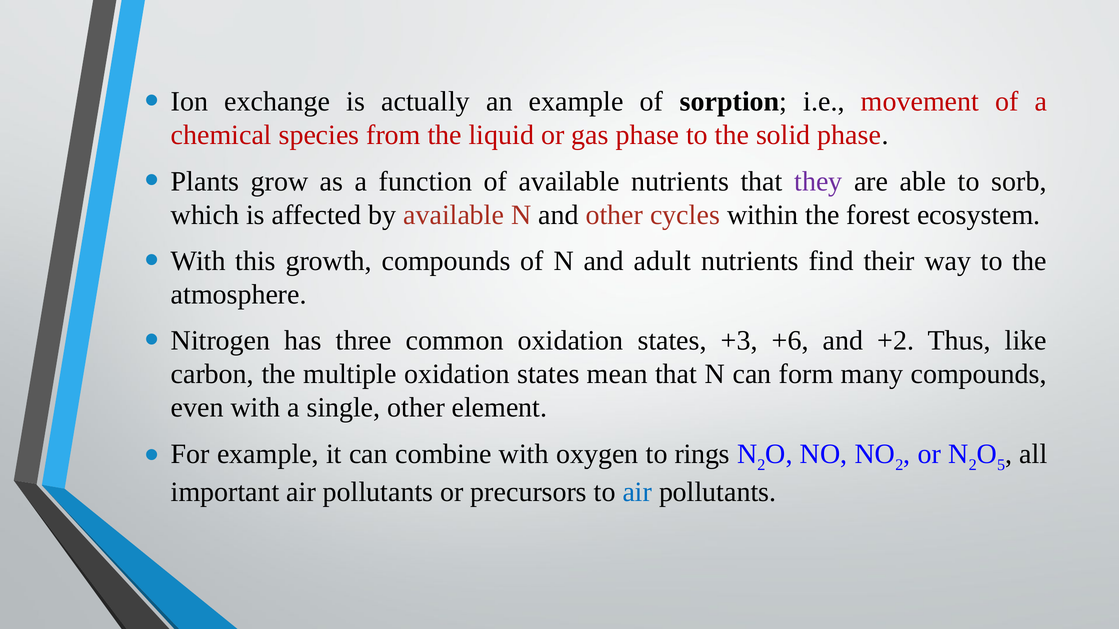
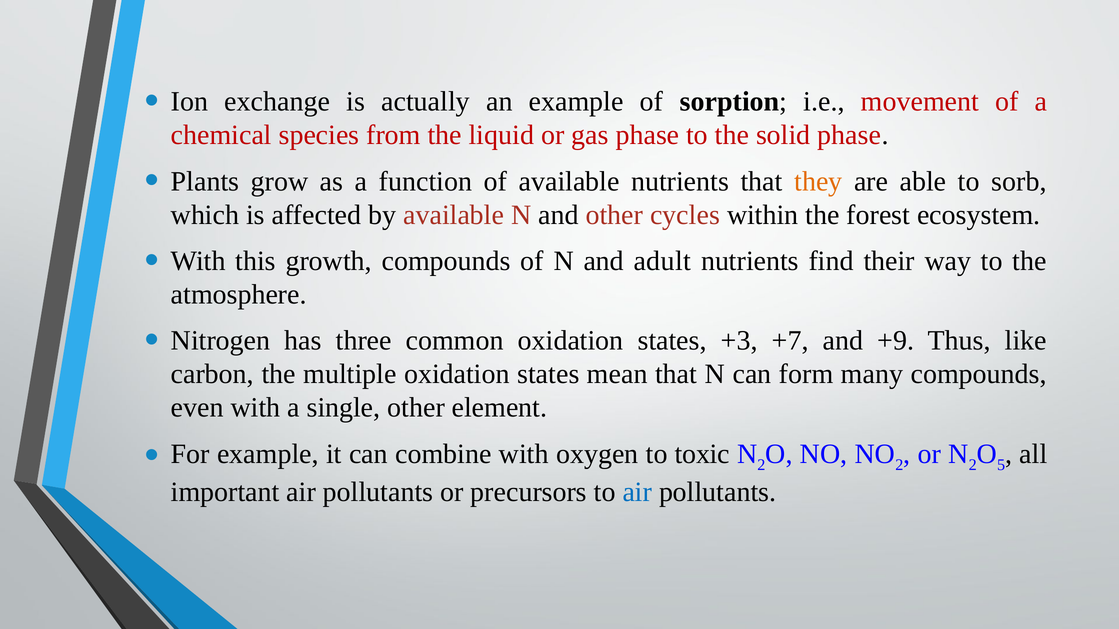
they colour: purple -> orange (818, 181)
+6: +6 -> +7 (790, 341)
+2: +2 -> +9 (896, 341)
rings: rings -> toxic (702, 454)
